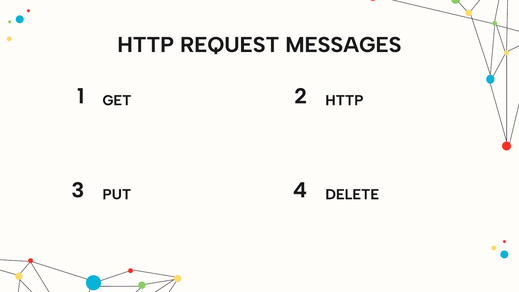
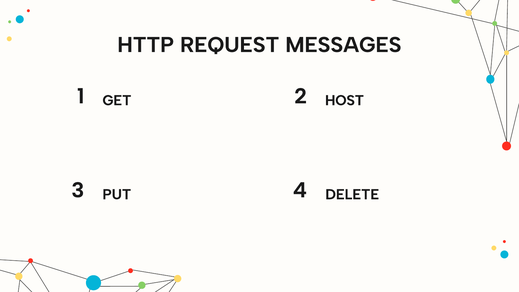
GET HTTP: HTTP -> HOST (345, 100)
